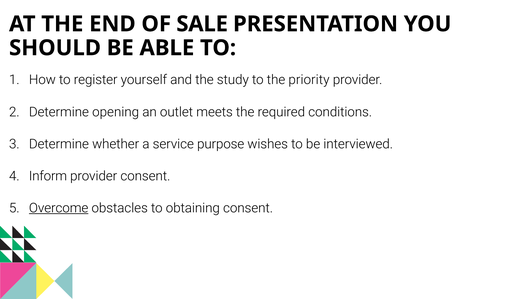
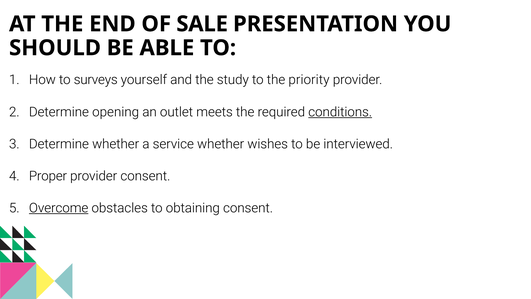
register: register -> surveys (96, 80)
conditions underline: none -> present (340, 112)
service purpose: purpose -> whether (221, 144)
Inform: Inform -> Proper (48, 176)
